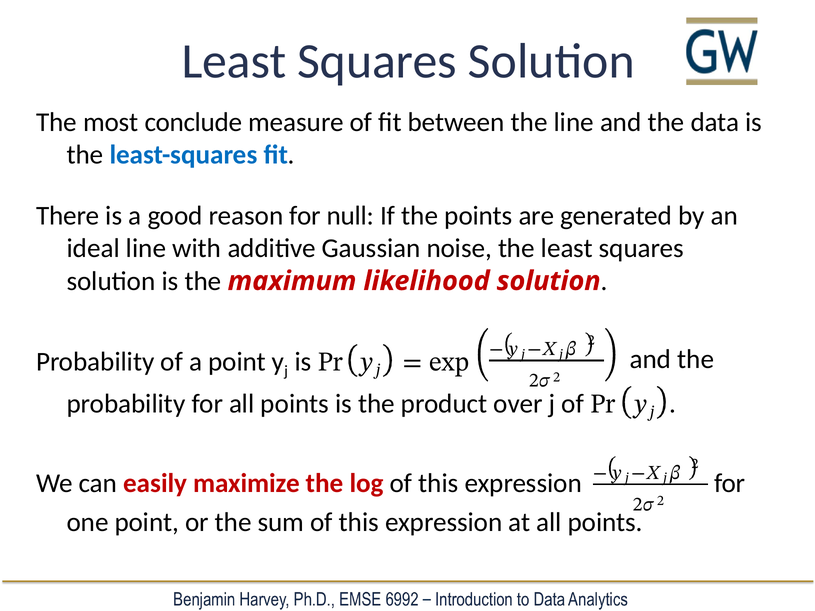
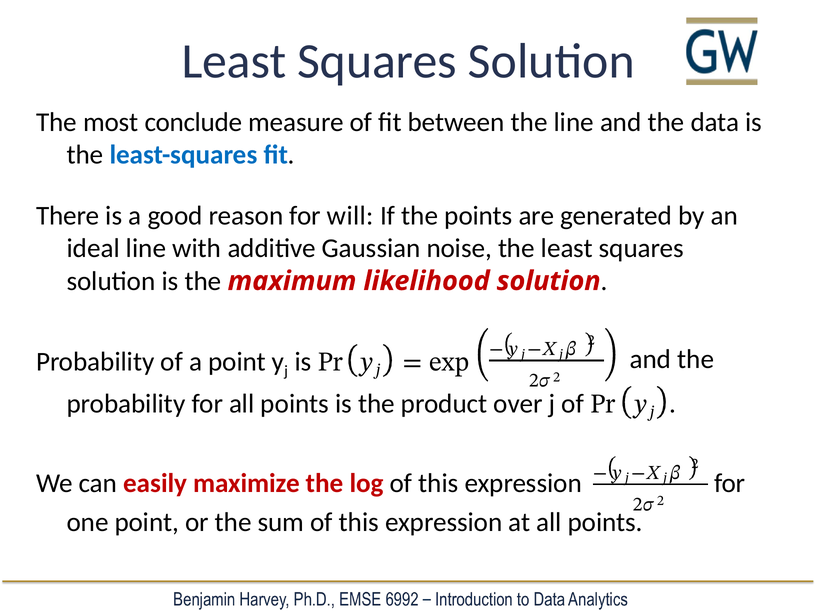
null: null -> will (350, 216)
